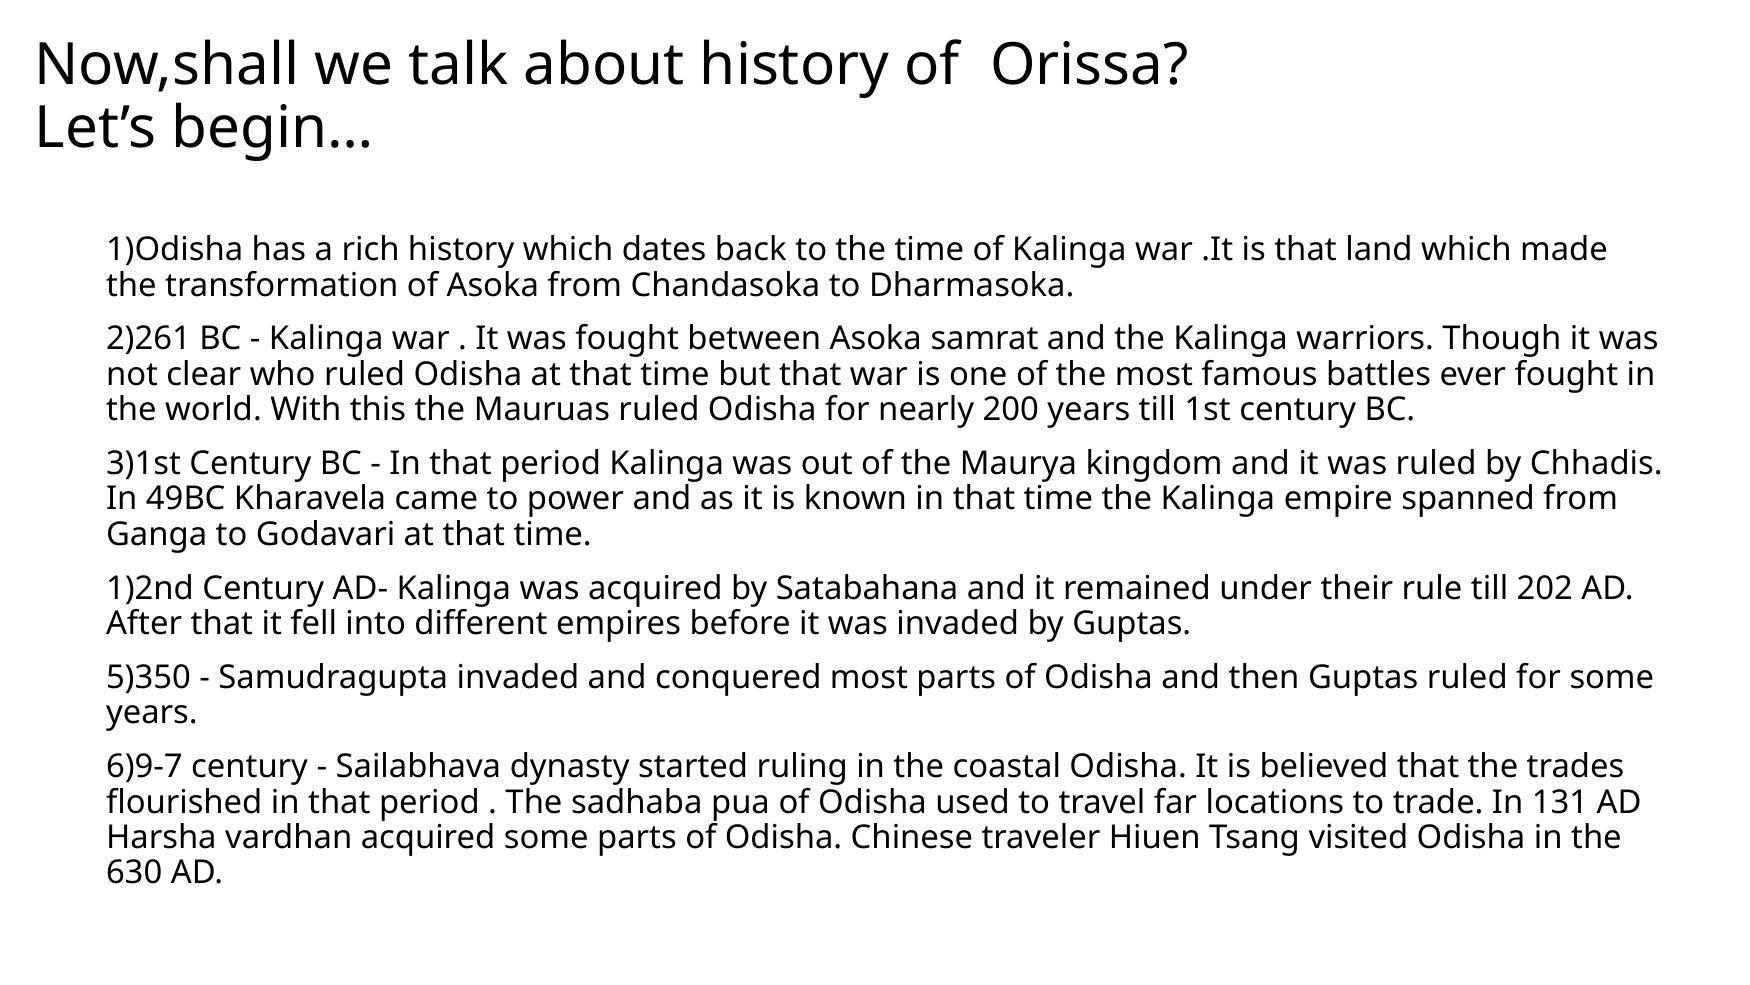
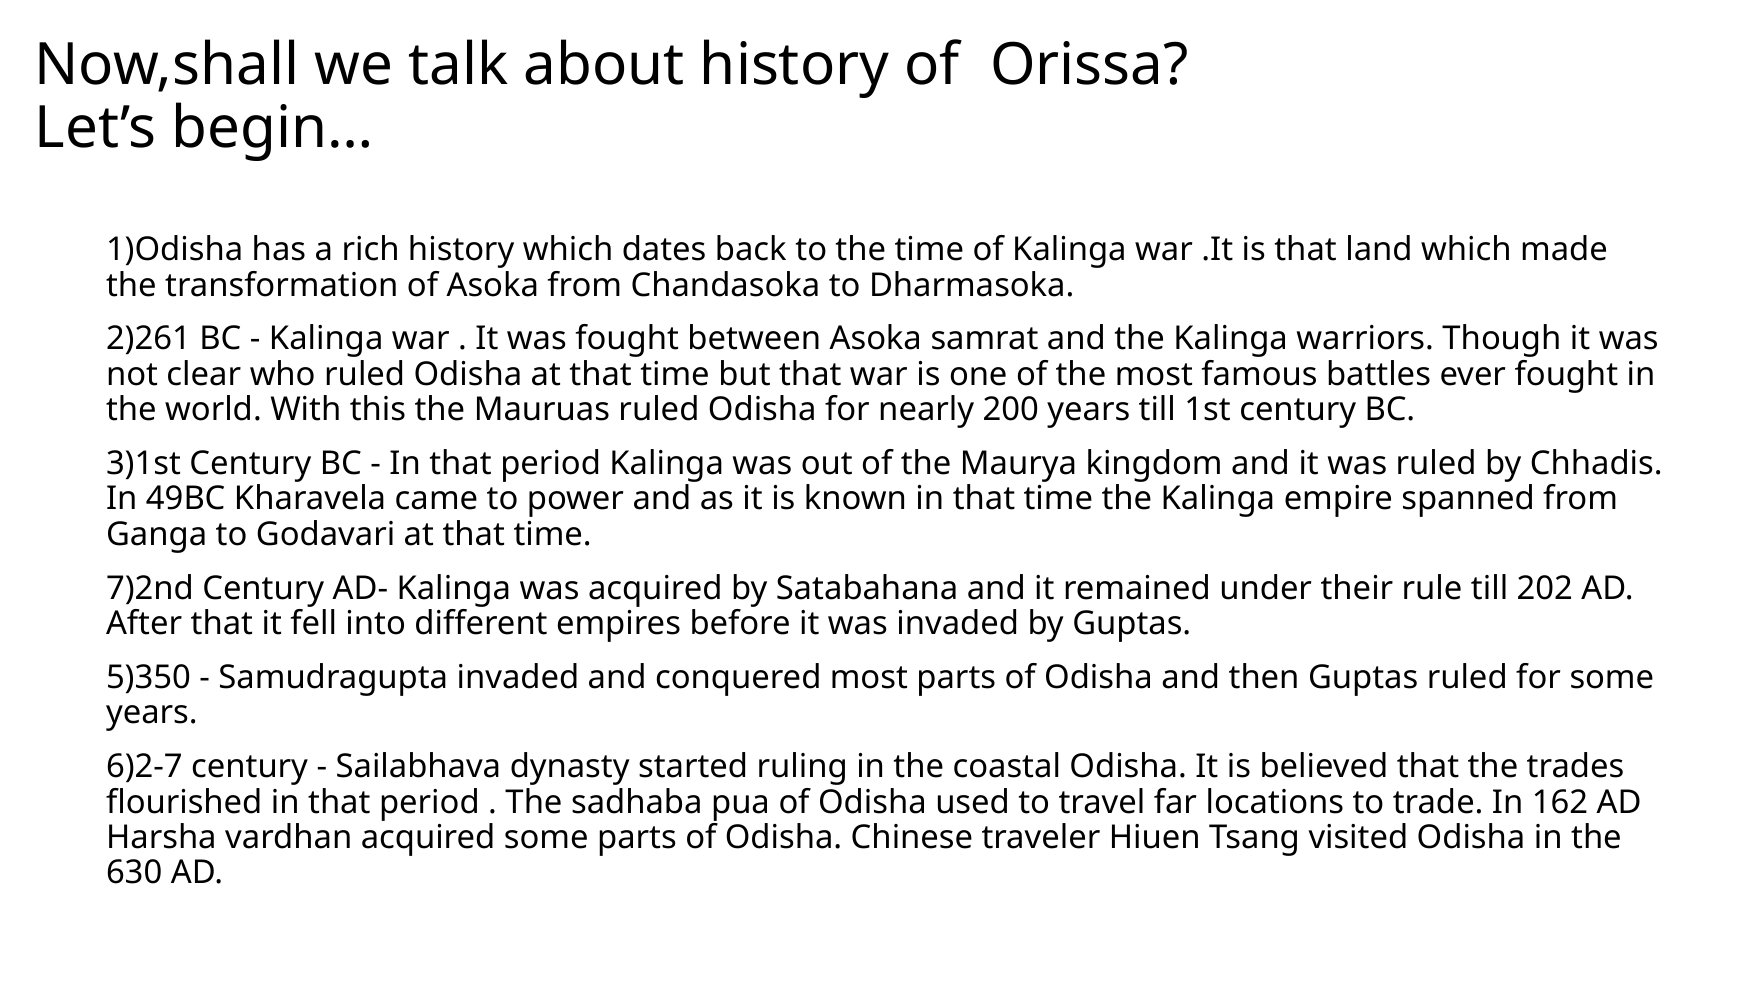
1)2nd: 1)2nd -> 7)2nd (150, 588)
6)9-7: 6)9-7 -> 6)2-7 (144, 766)
131: 131 -> 162 (1560, 802)
